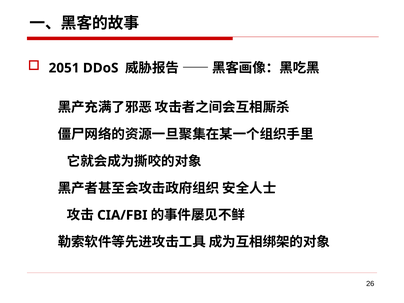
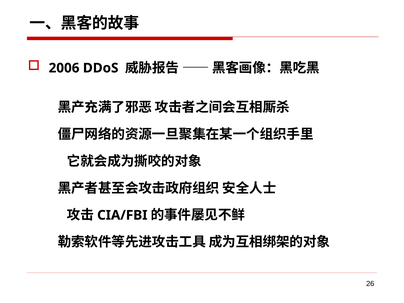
2051: 2051 -> 2006 (64, 68)
